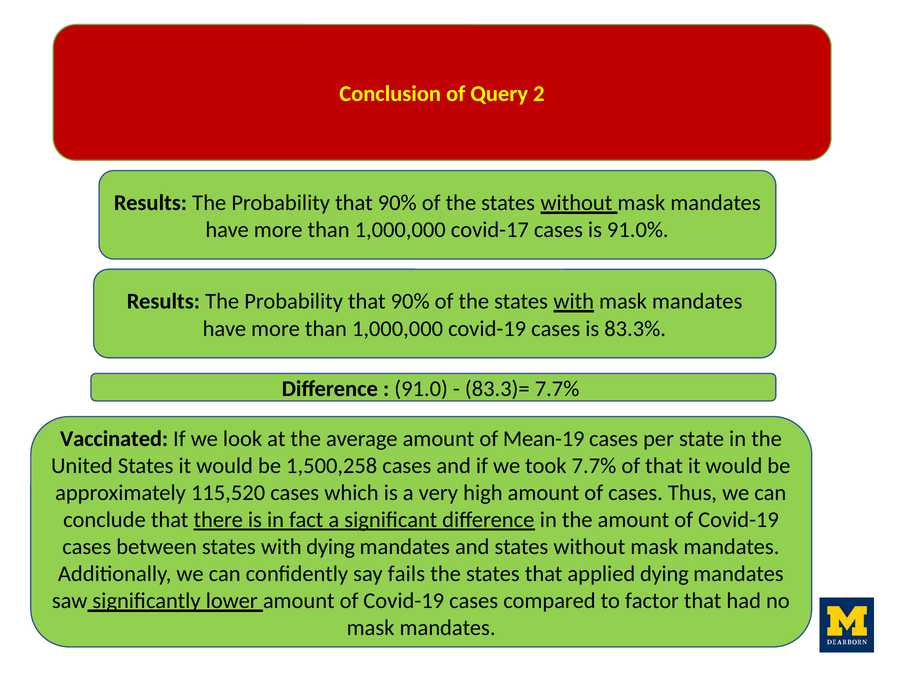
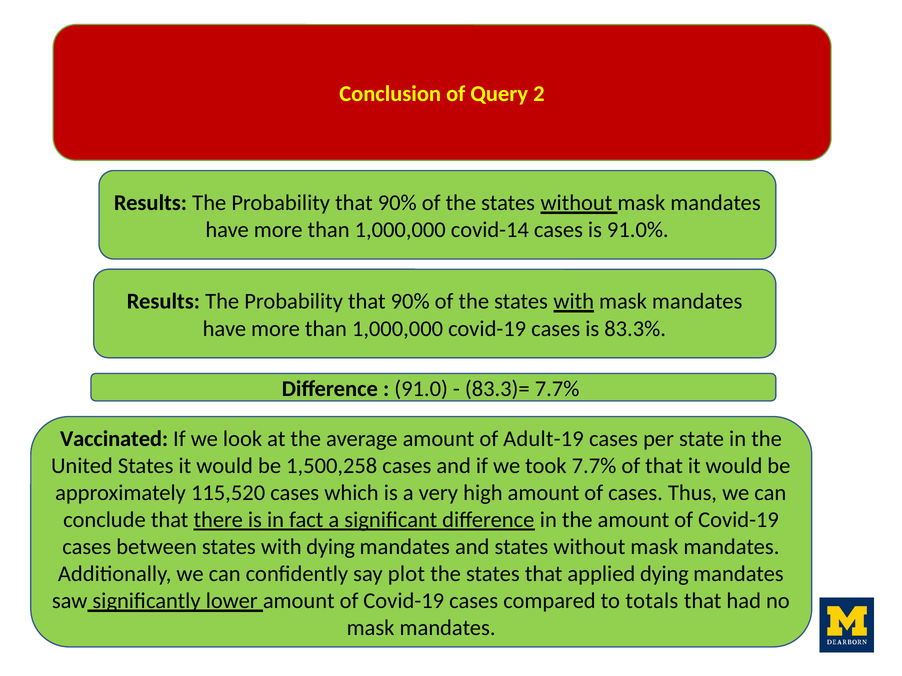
covid-17: covid-17 -> covid-14 (490, 230)
Mean-19: Mean-19 -> Adult-19 (543, 439)
fails: fails -> plot (406, 574)
factor: factor -> totals (652, 601)
